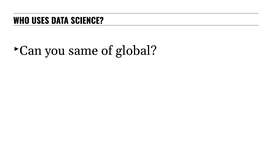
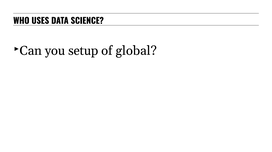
same: same -> setup (83, 51)
